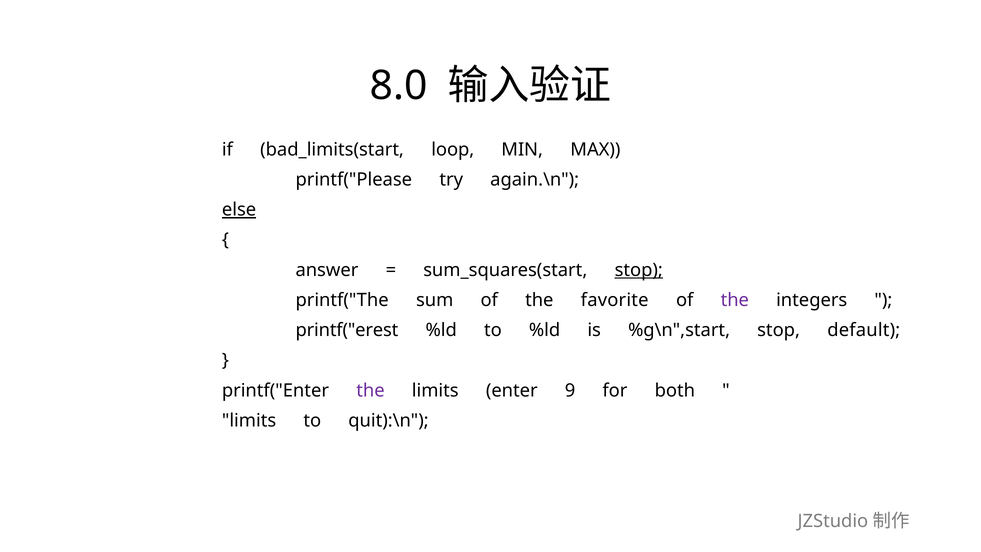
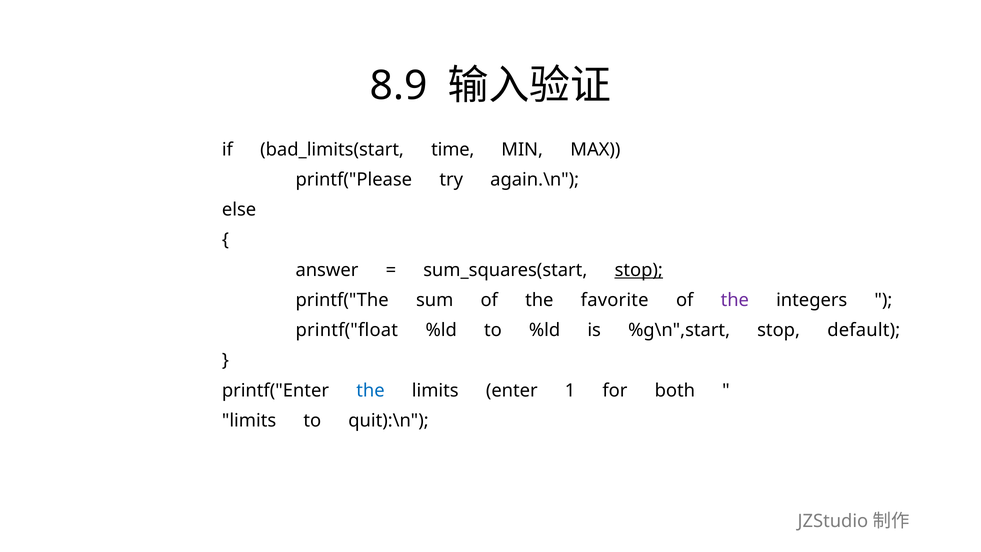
8.0: 8.0 -> 8.9 (399, 86)
loop: loop -> time (453, 150)
else underline: present -> none (239, 210)
printf("erest: printf("erest -> printf("float (347, 330)
the colour: purple -> blue (370, 390)
9: 9 -> 1 (570, 390)
